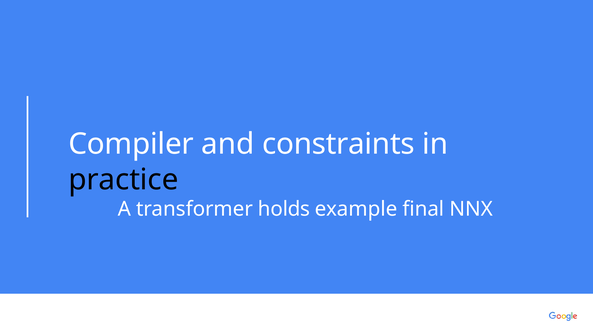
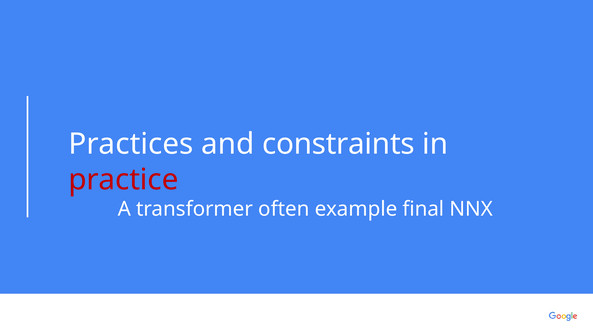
Compiler: Compiler -> Practices (131, 144)
practice colour: black -> red (123, 179)
holds: holds -> often (284, 209)
